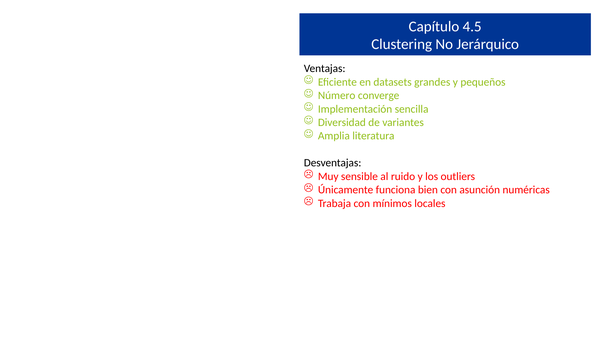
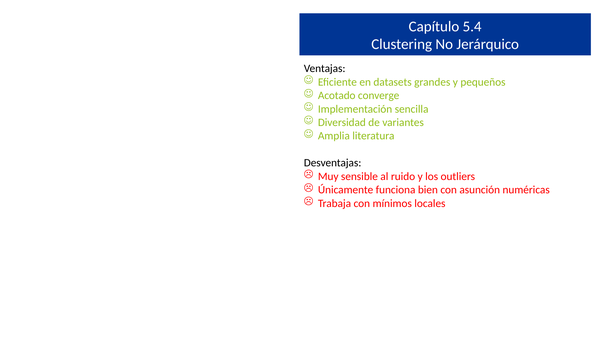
4.5: 4.5 -> 5.4 (472, 26)
Número: Número -> Acotado (337, 95)
